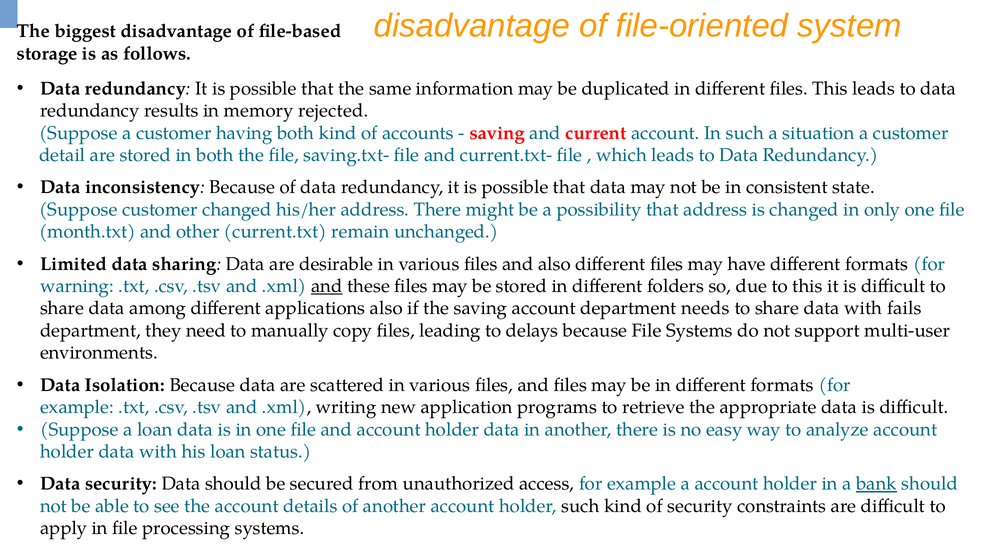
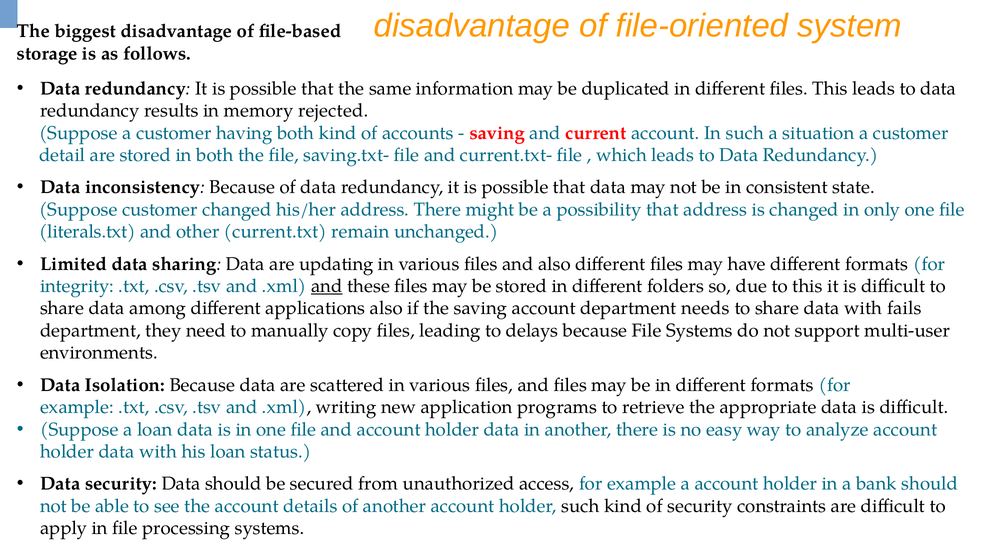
month.txt: month.txt -> literals.txt (87, 232)
desirable: desirable -> updating (336, 264)
warning: warning -> integrity (77, 286)
bank underline: present -> none (876, 484)
